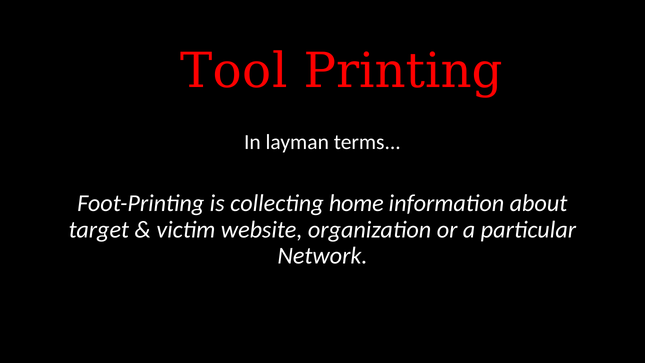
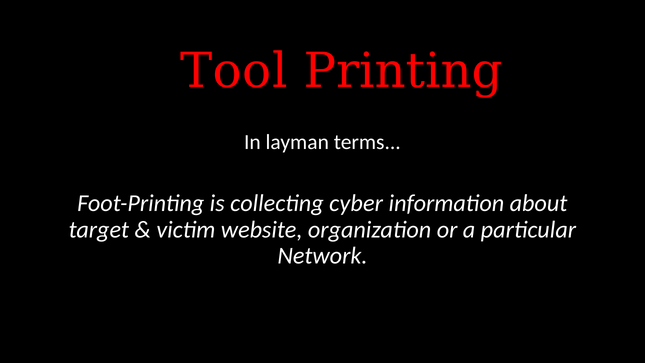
home: home -> cyber (356, 203)
